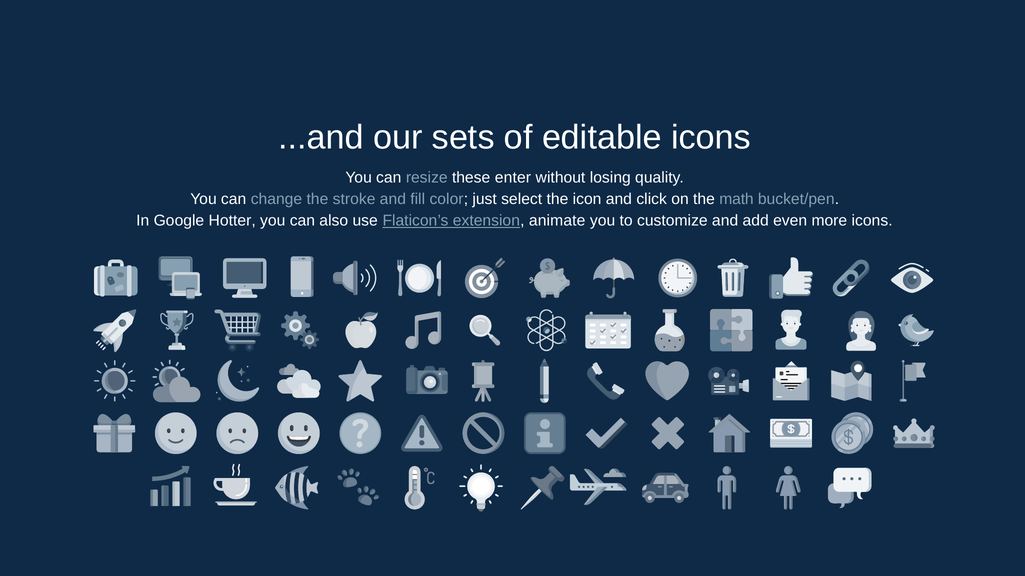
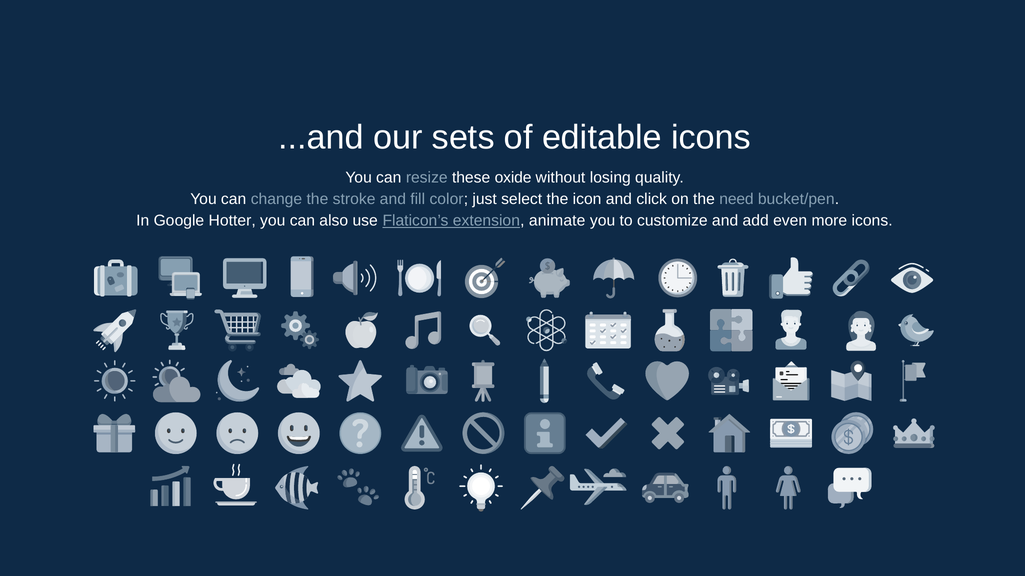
enter: enter -> oxide (513, 178)
math: math -> need (737, 199)
